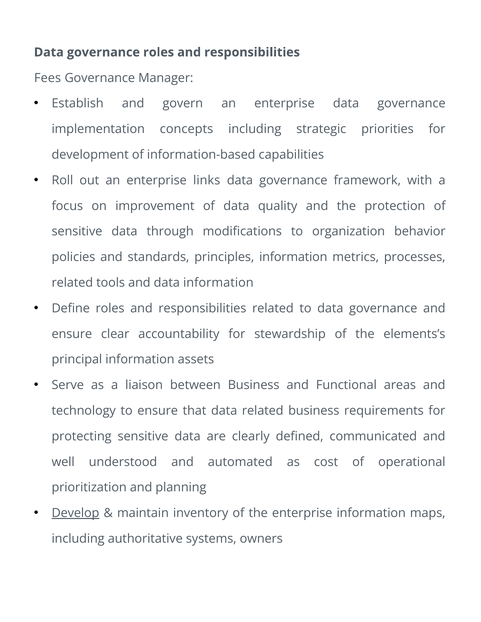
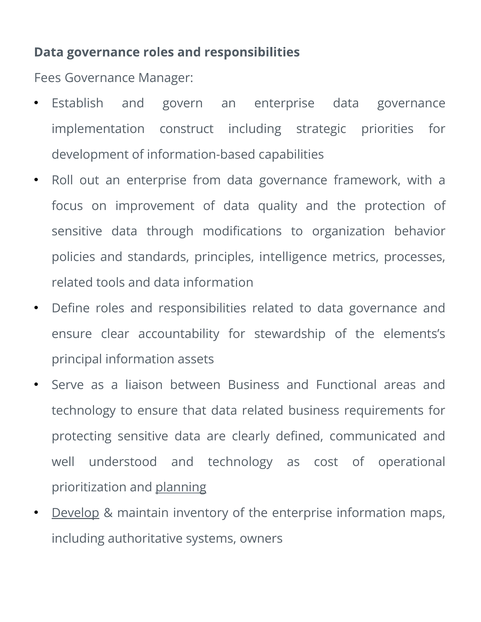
concepts: concepts -> construct (187, 129)
links: links -> from (207, 180)
principles information: information -> intelligence (293, 257)
understood and automated: automated -> technology (240, 462)
planning underline: none -> present (181, 488)
